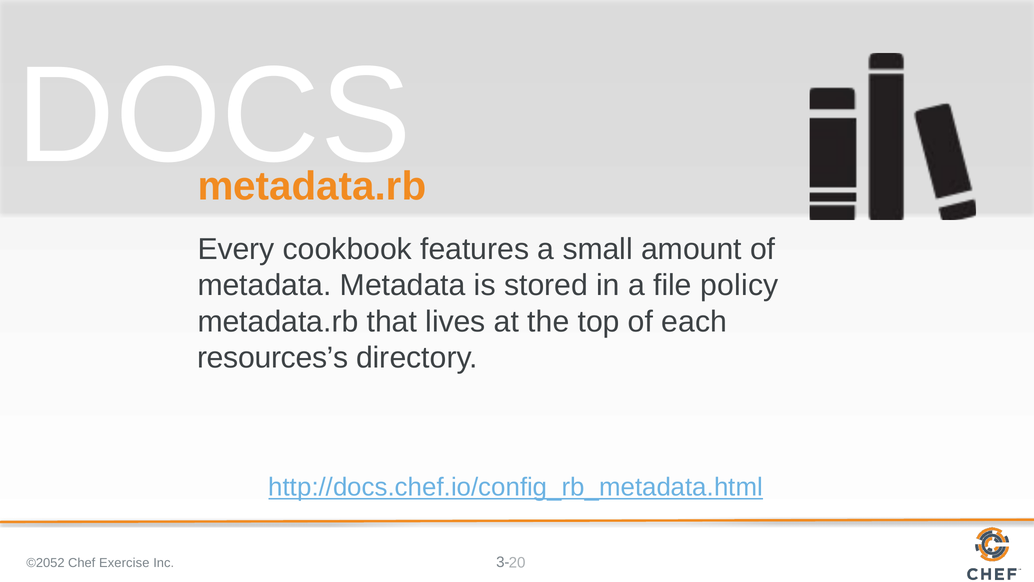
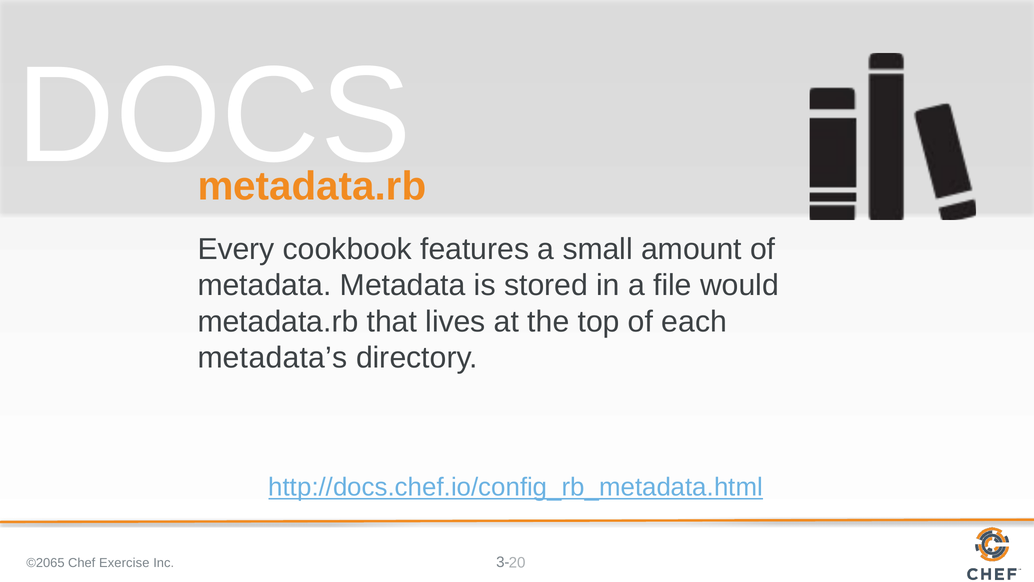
policy: policy -> would (739, 285)
resources’s: resources’s -> metadata’s (272, 358)
©2052: ©2052 -> ©2065 (46, 563)
